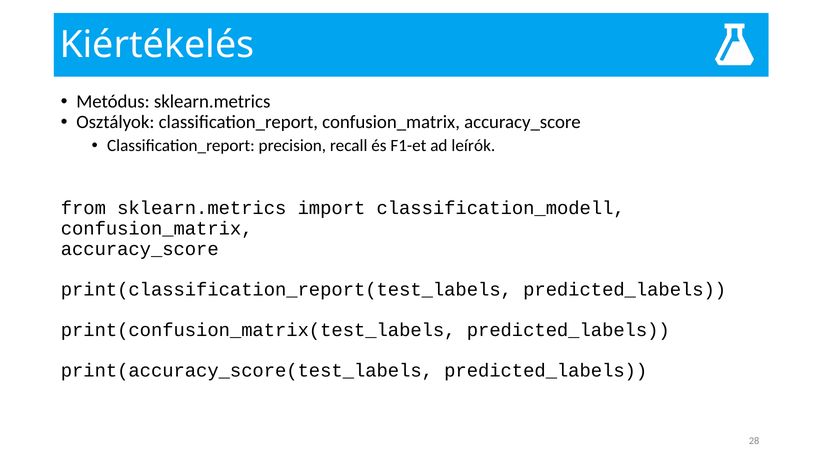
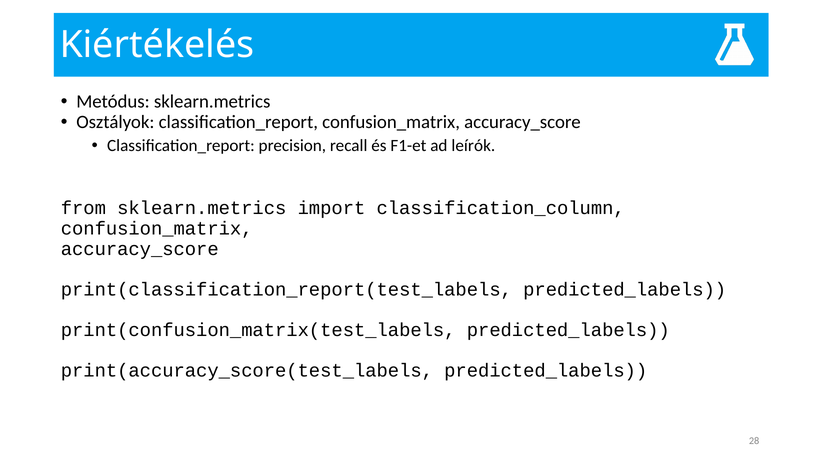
classification_modell: classification_modell -> classification_column (501, 208)
